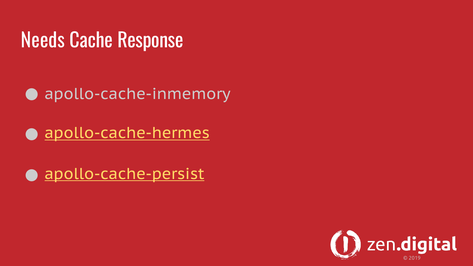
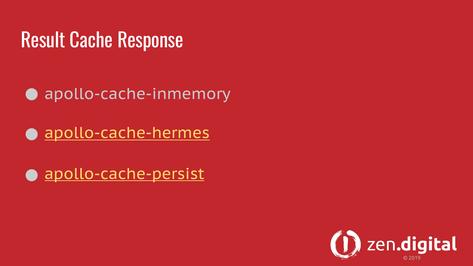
Needs: Needs -> Result (43, 41)
